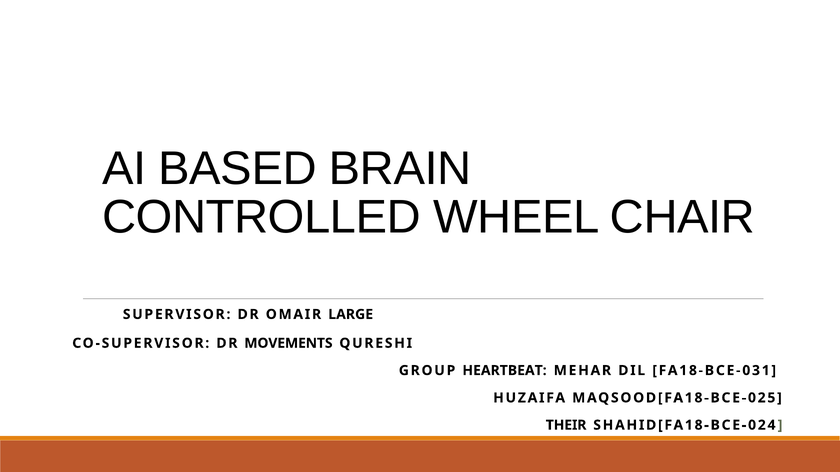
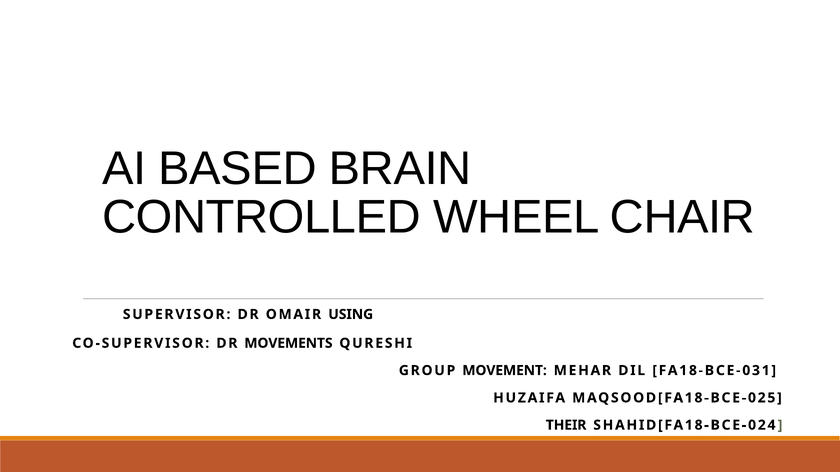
LARGE: LARGE -> USING (351, 315)
HEARTBEAT: HEARTBEAT -> MOVEMENT (505, 371)
